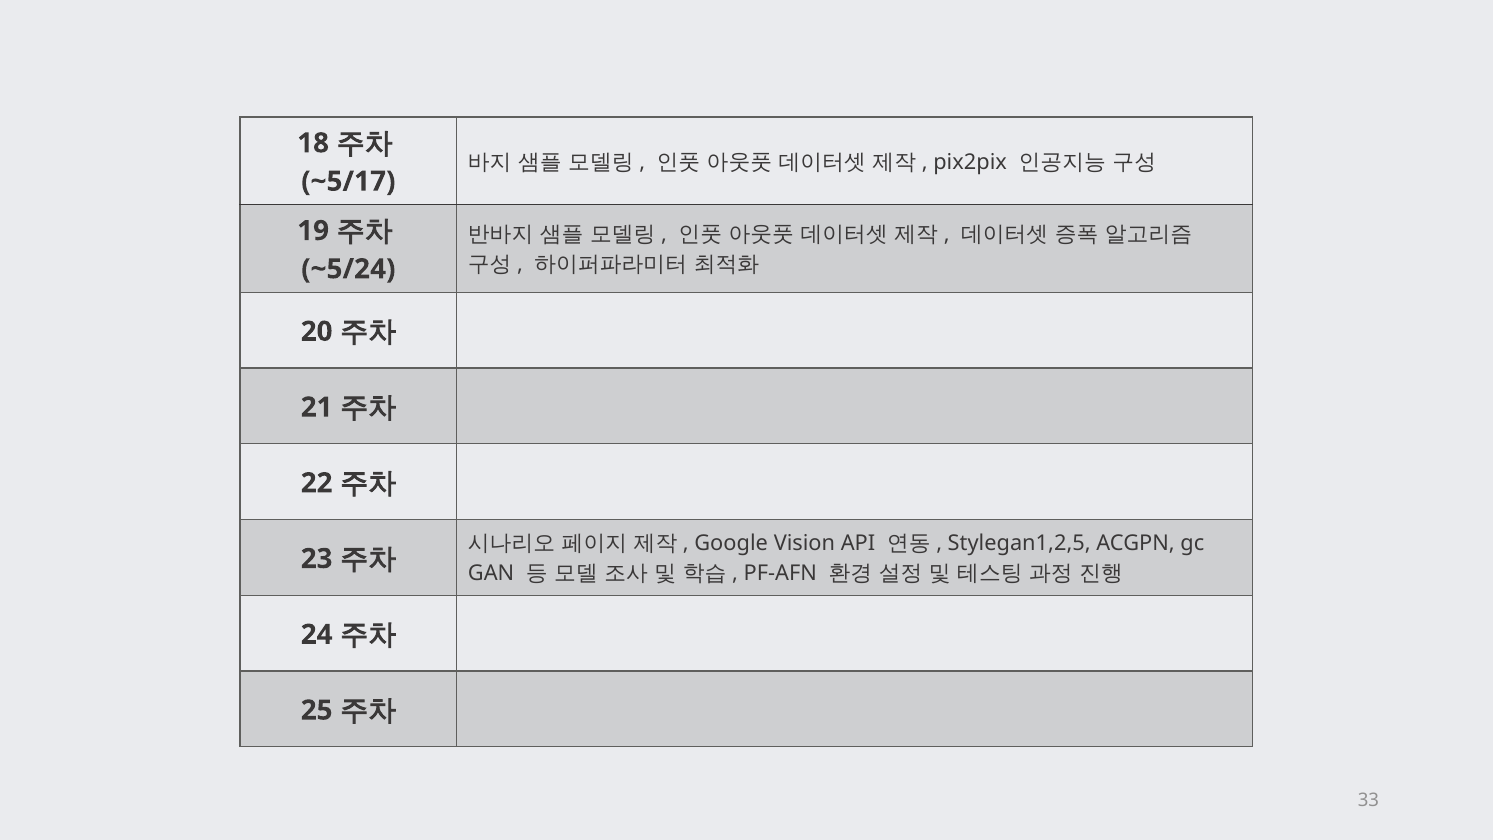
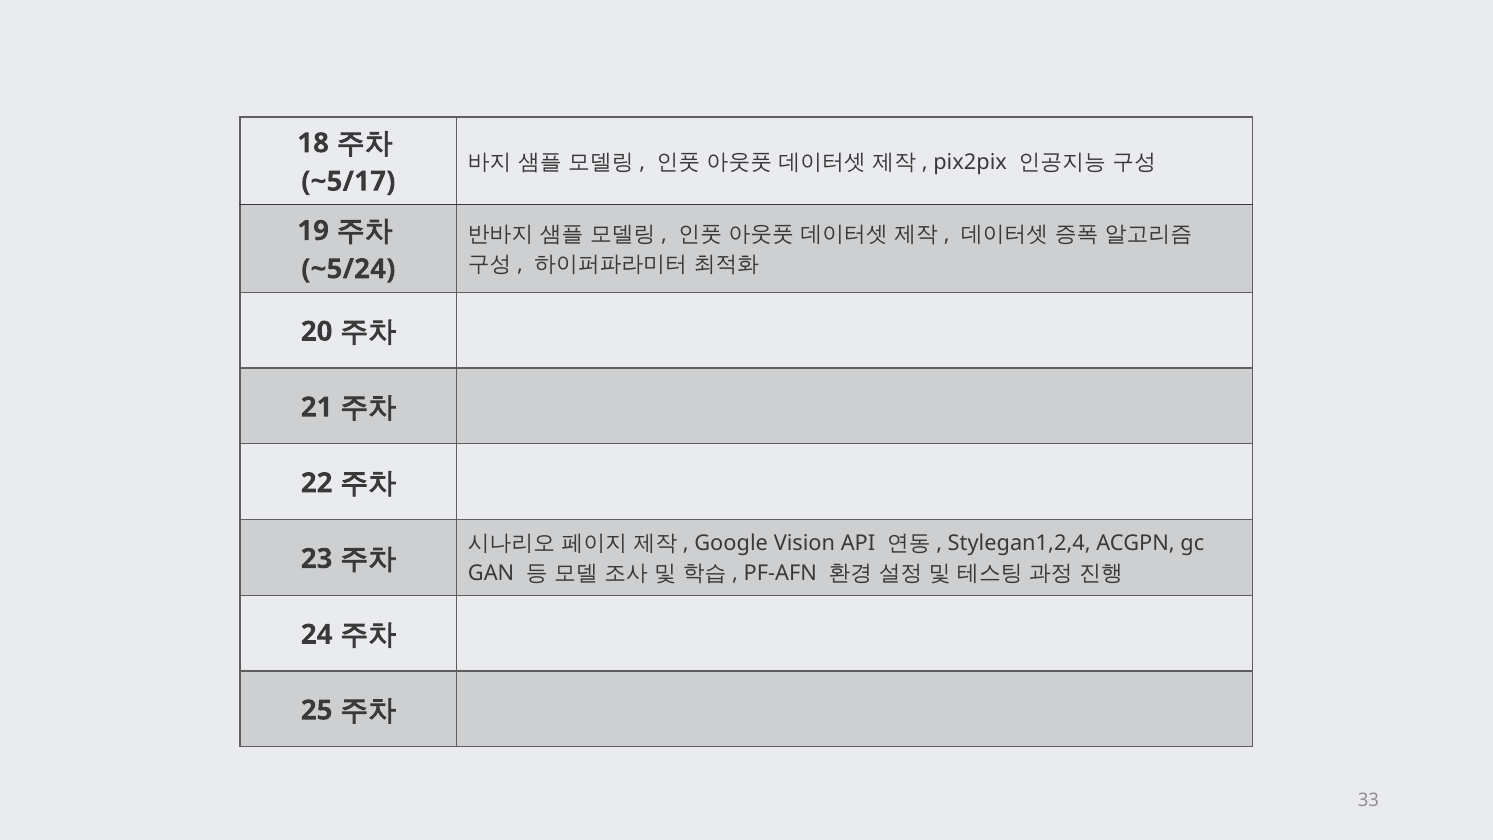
Stylegan1,2,5: Stylegan1,2,5 -> Stylegan1,2,4 (1019, 543)
